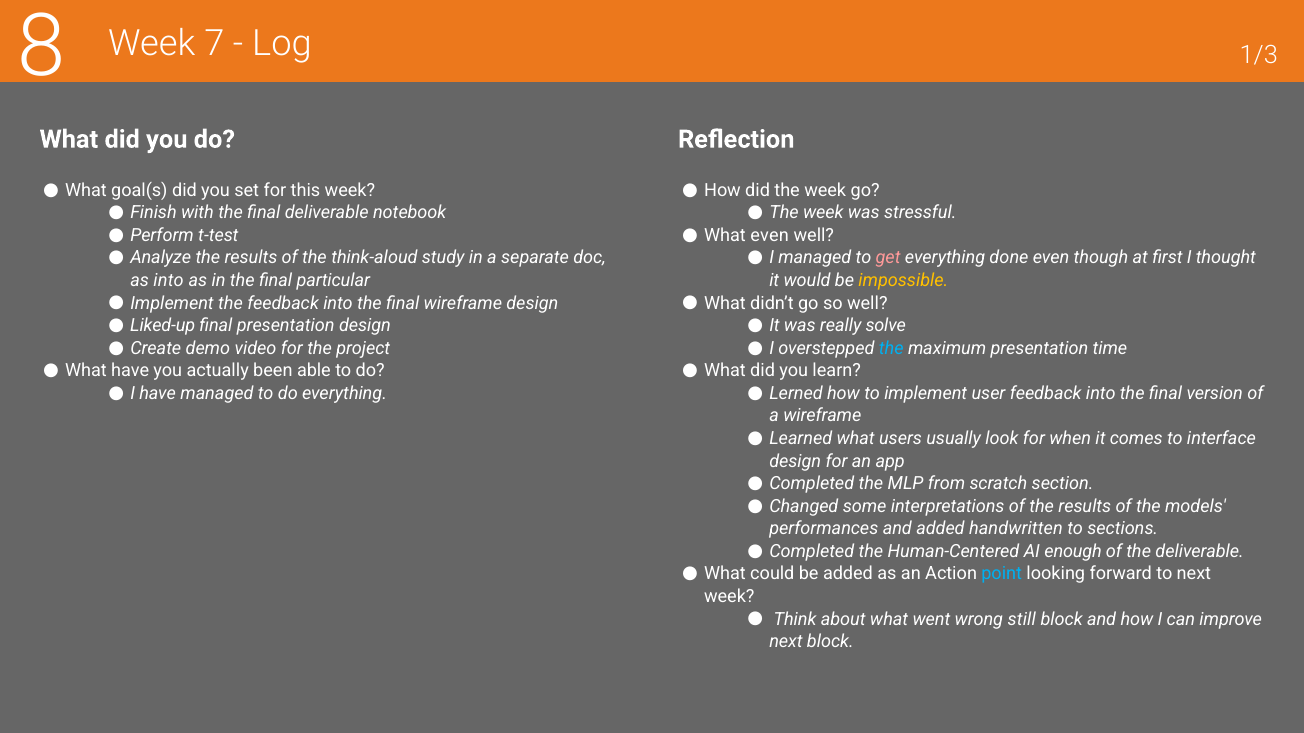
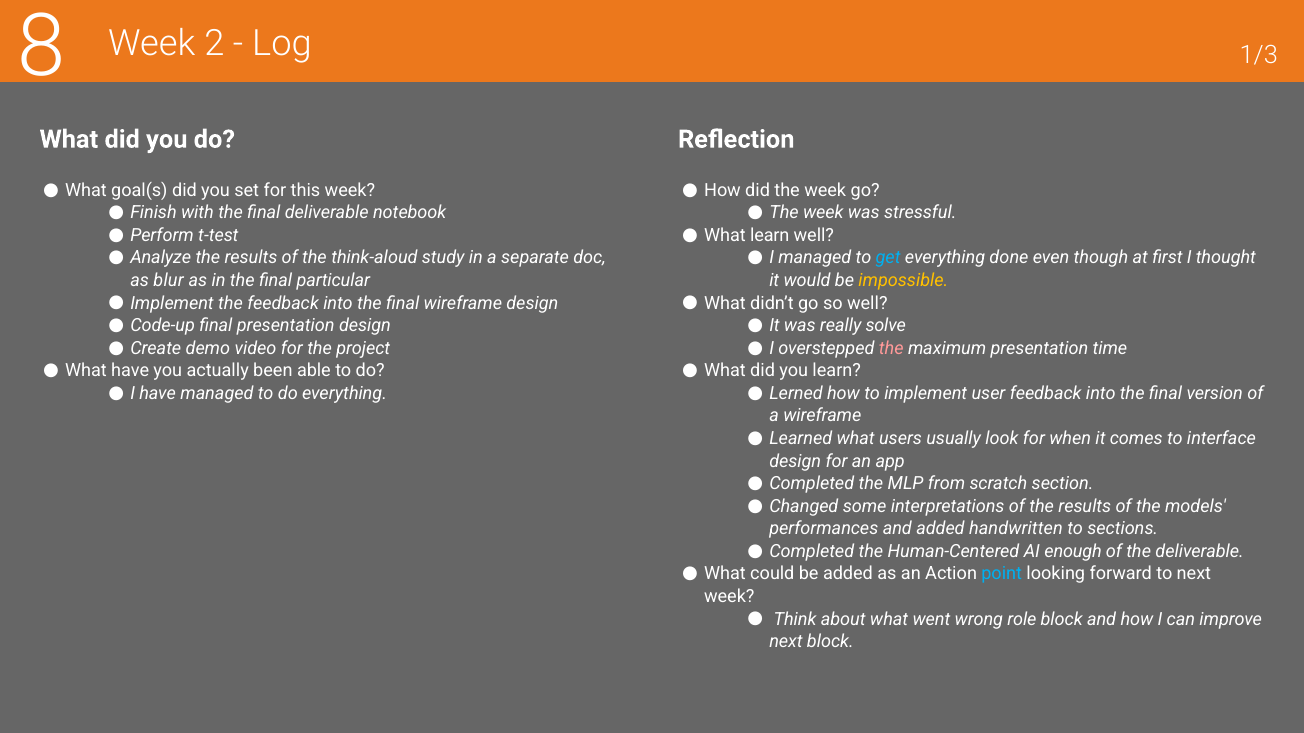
7: 7 -> 2 (214, 43)
What even: even -> learn (770, 236)
get colour: pink -> light blue (888, 258)
as into: into -> blur (169, 281)
Liked-up: Liked-up -> Code-up (163, 326)
the colour: light blue -> pink (891, 349)
still: still -> role (1022, 620)
